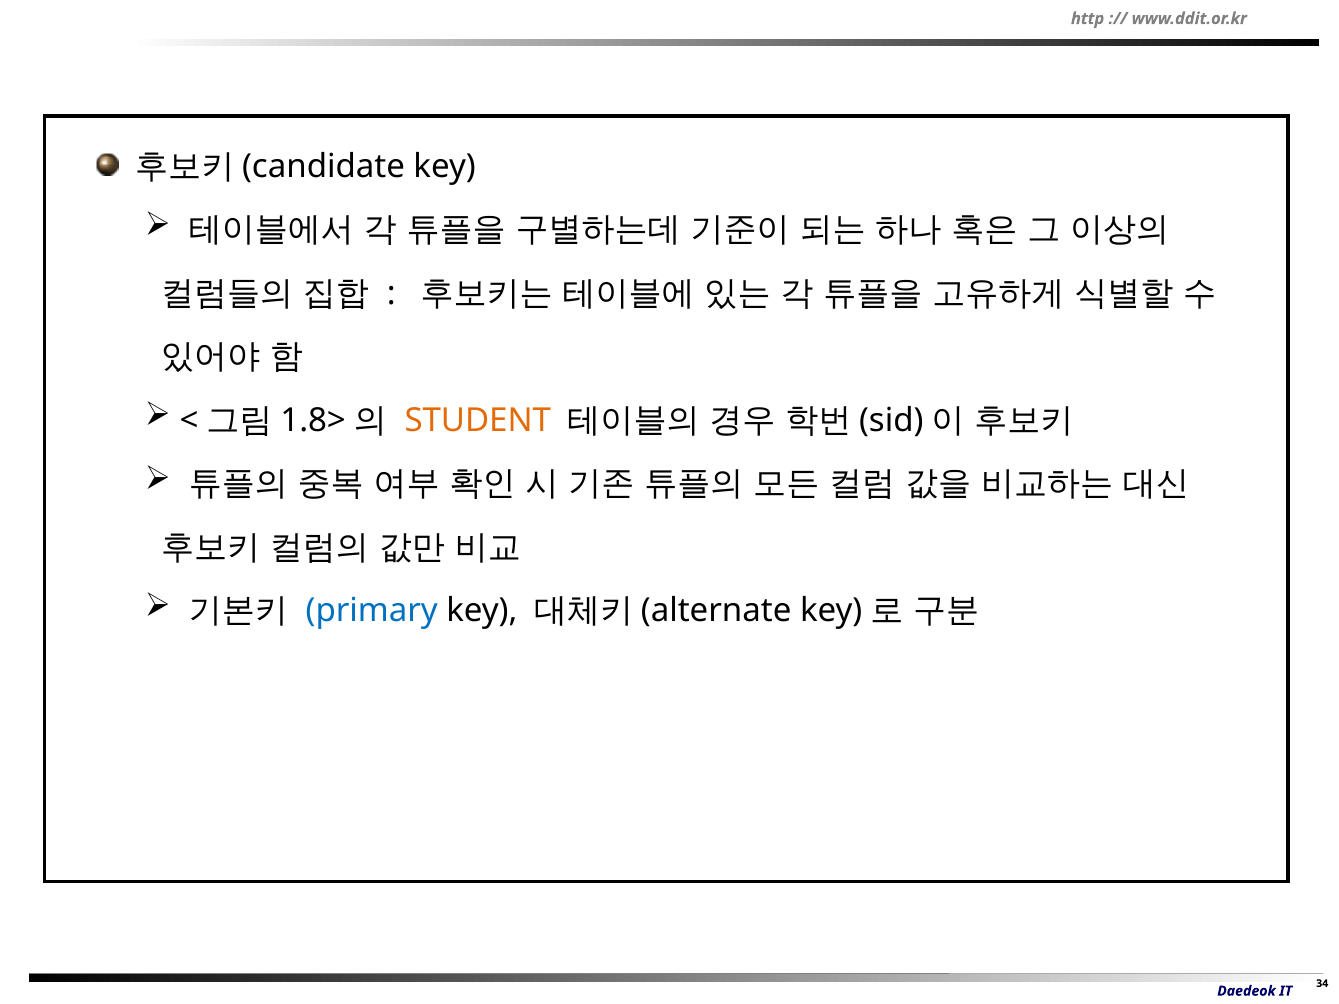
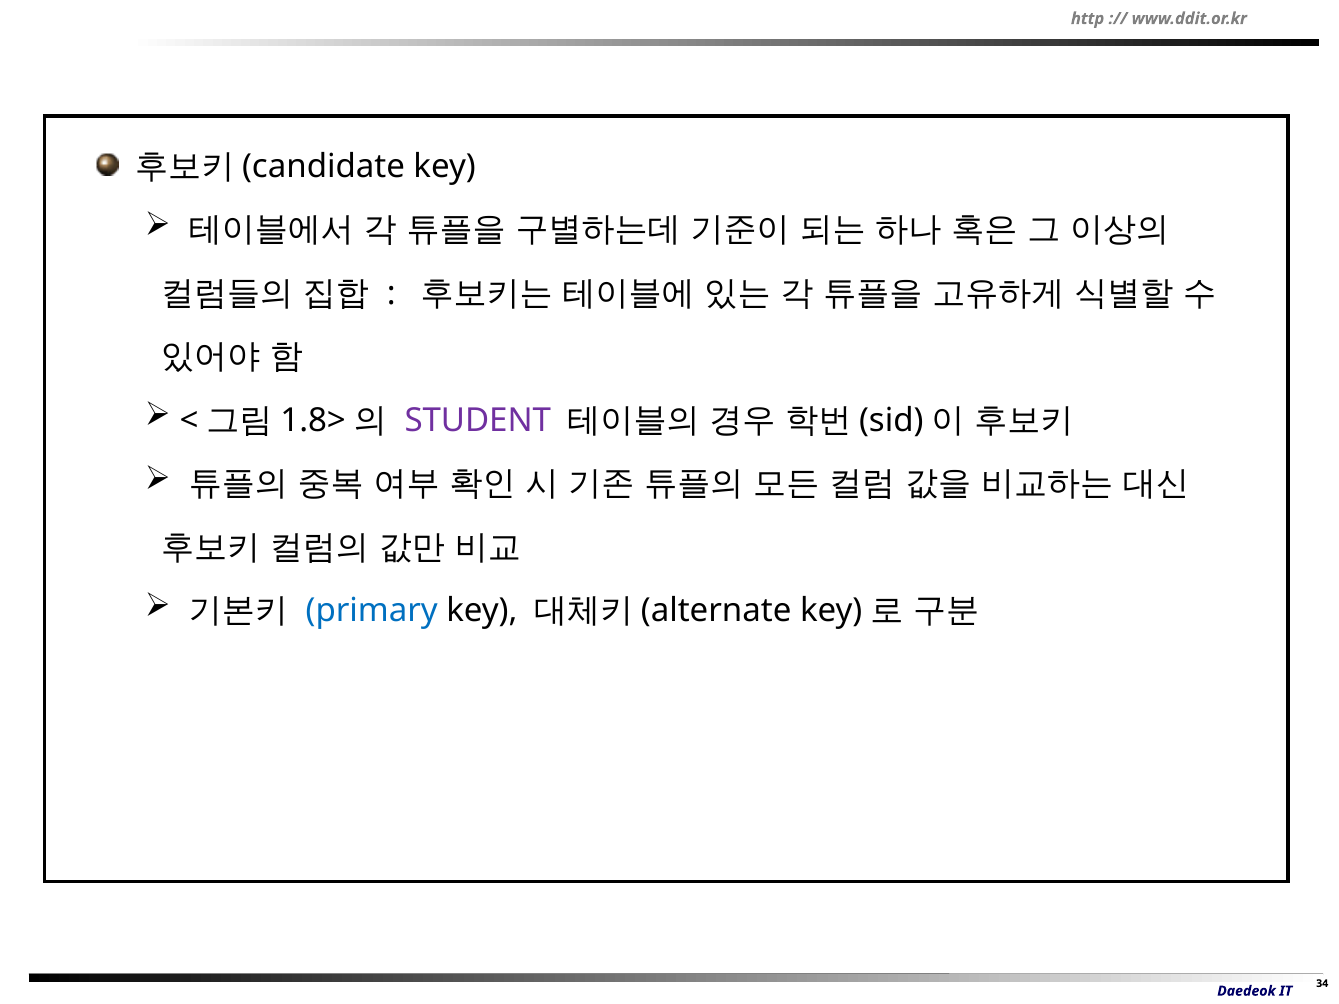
STUDENT colour: orange -> purple (478, 420)
